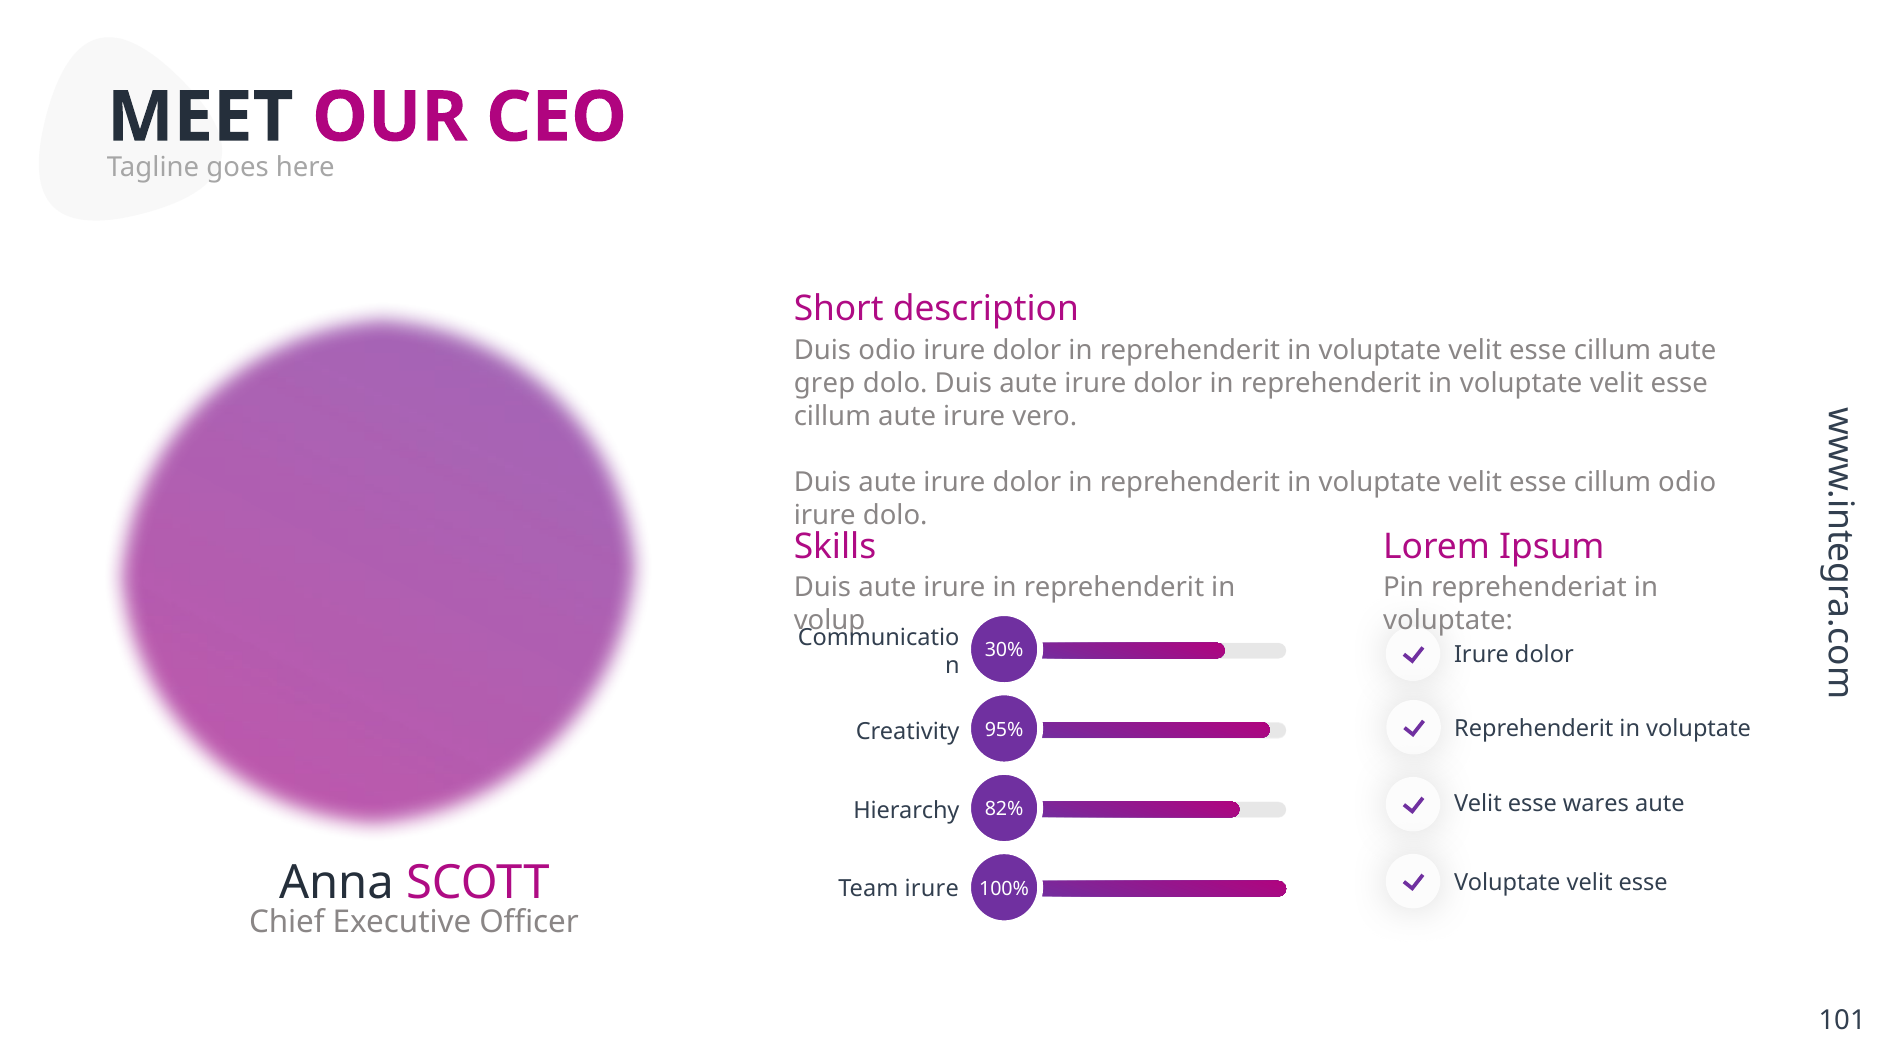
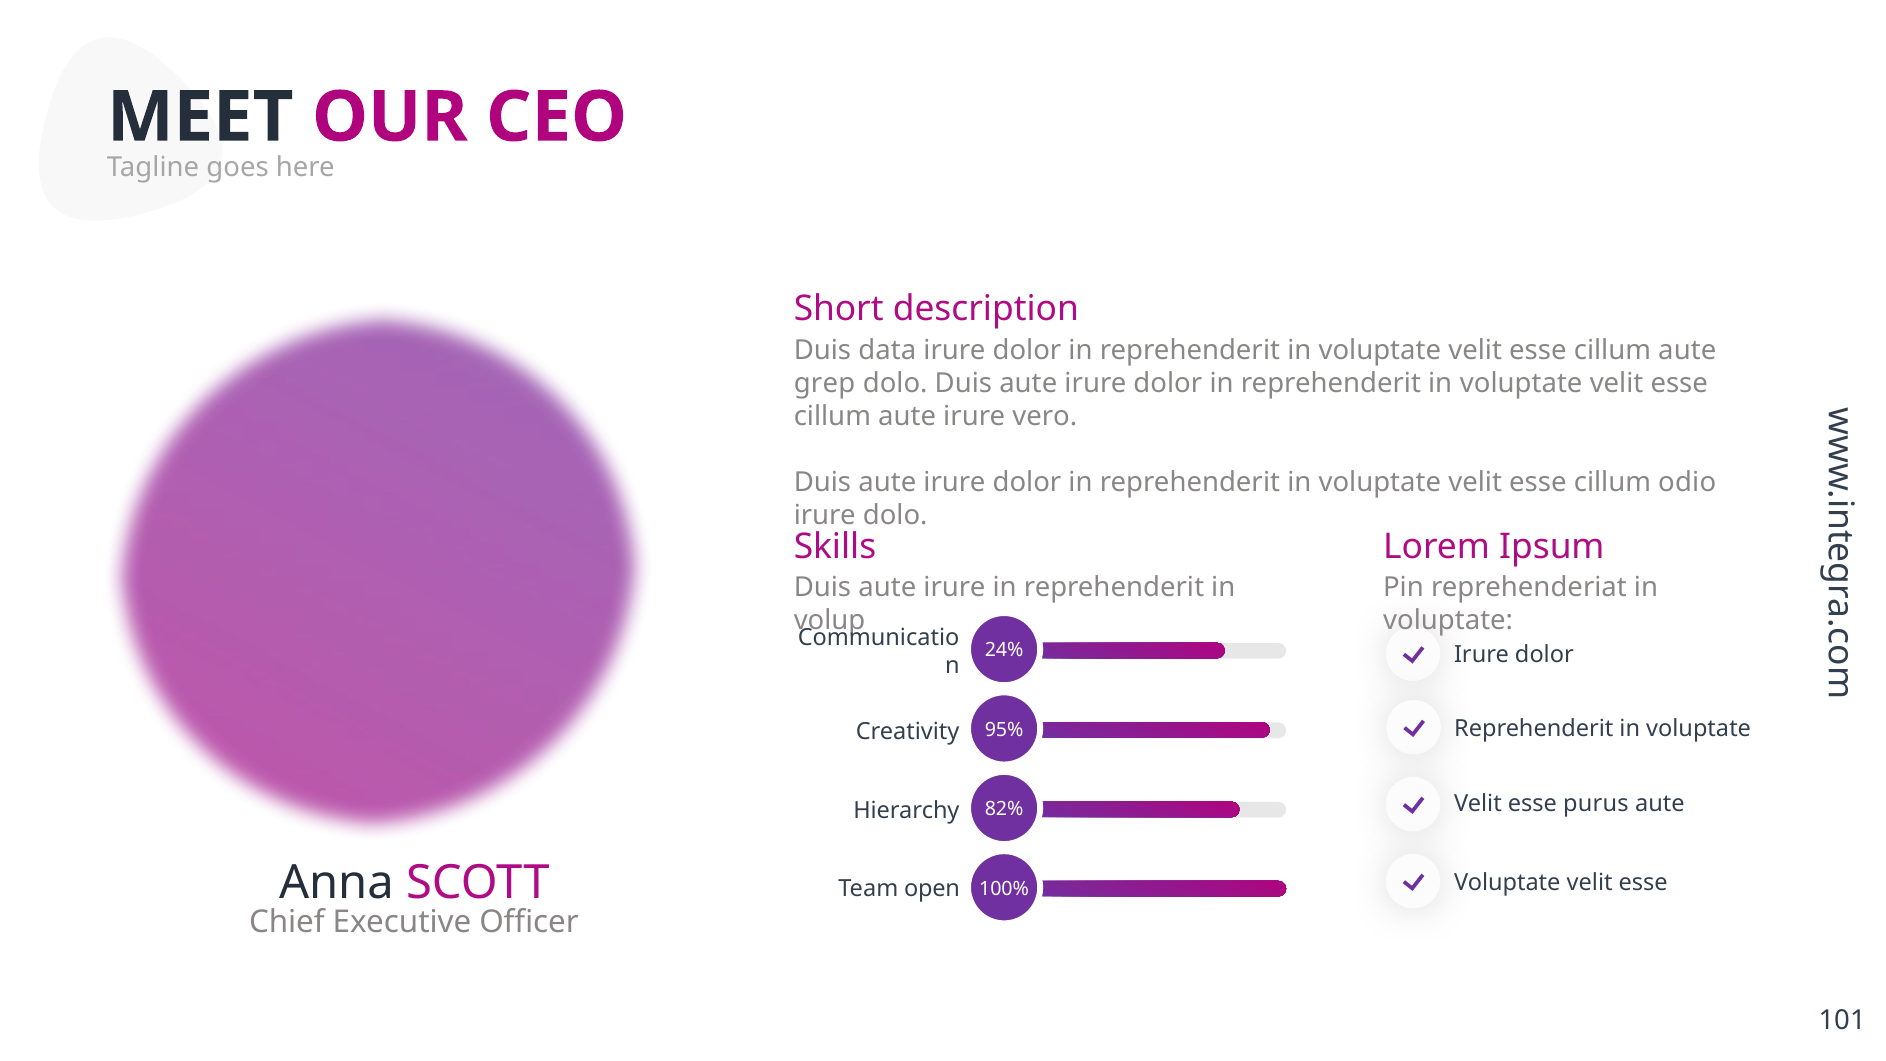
Duis odio: odio -> data (887, 350)
30%: 30% -> 24% (1004, 650)
wares: wares -> purus (1596, 803)
Team irure: irure -> open (932, 889)
